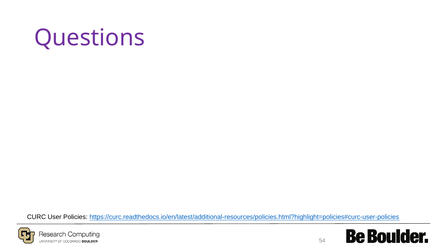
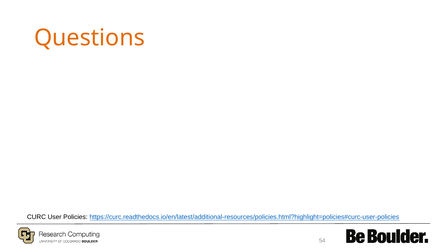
Questions colour: purple -> orange (90, 38)
